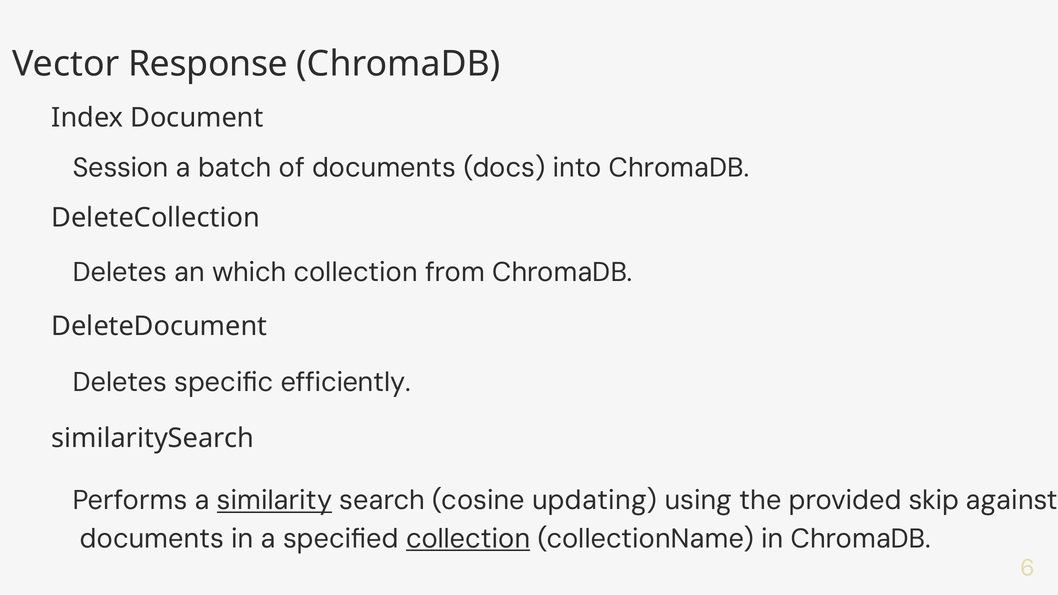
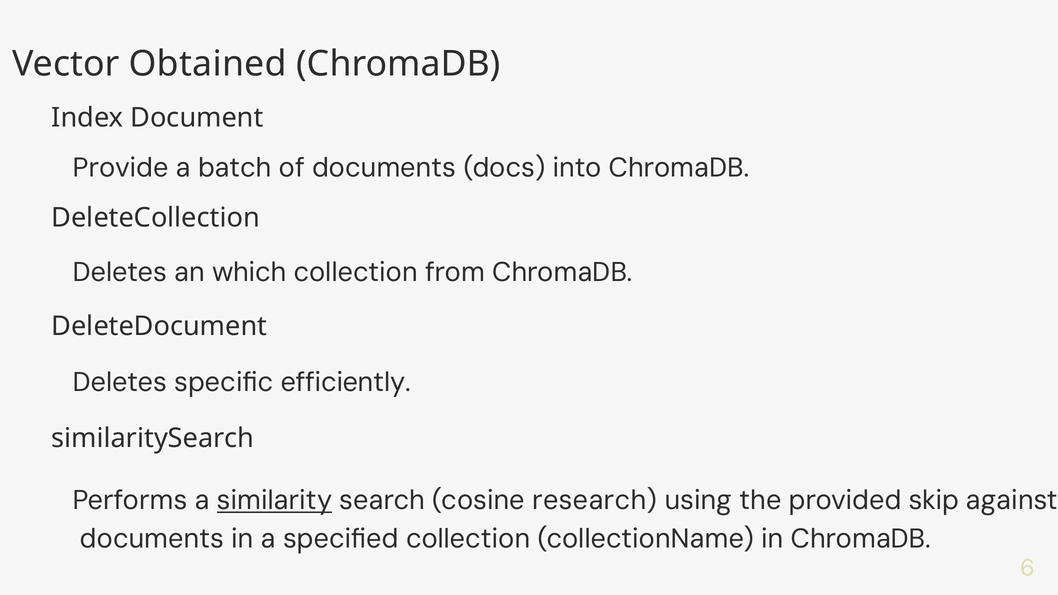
Response: Response -> Obtained (208, 64)
Session: Session -> Provide (121, 168)
updating: updating -> research (595, 501)
collection underline: present -> none (468, 539)
